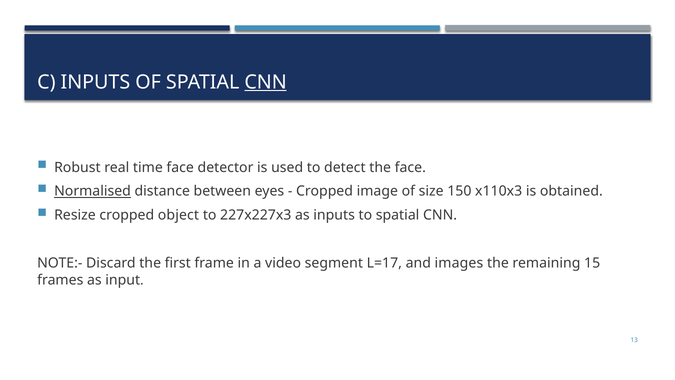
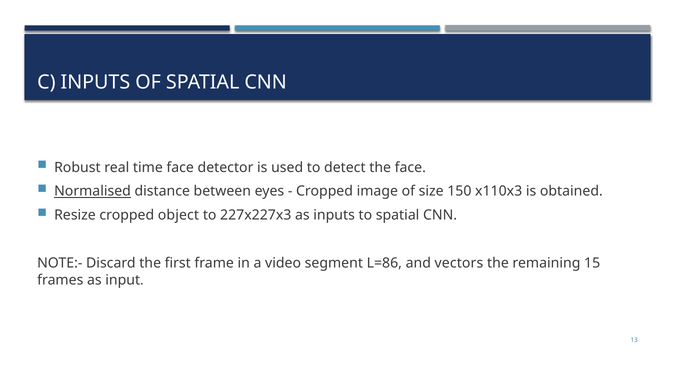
CNN underline: present -> none (266, 82)
L=17: L=17 -> L=86 (384, 263)
images: images -> vectors (459, 263)
